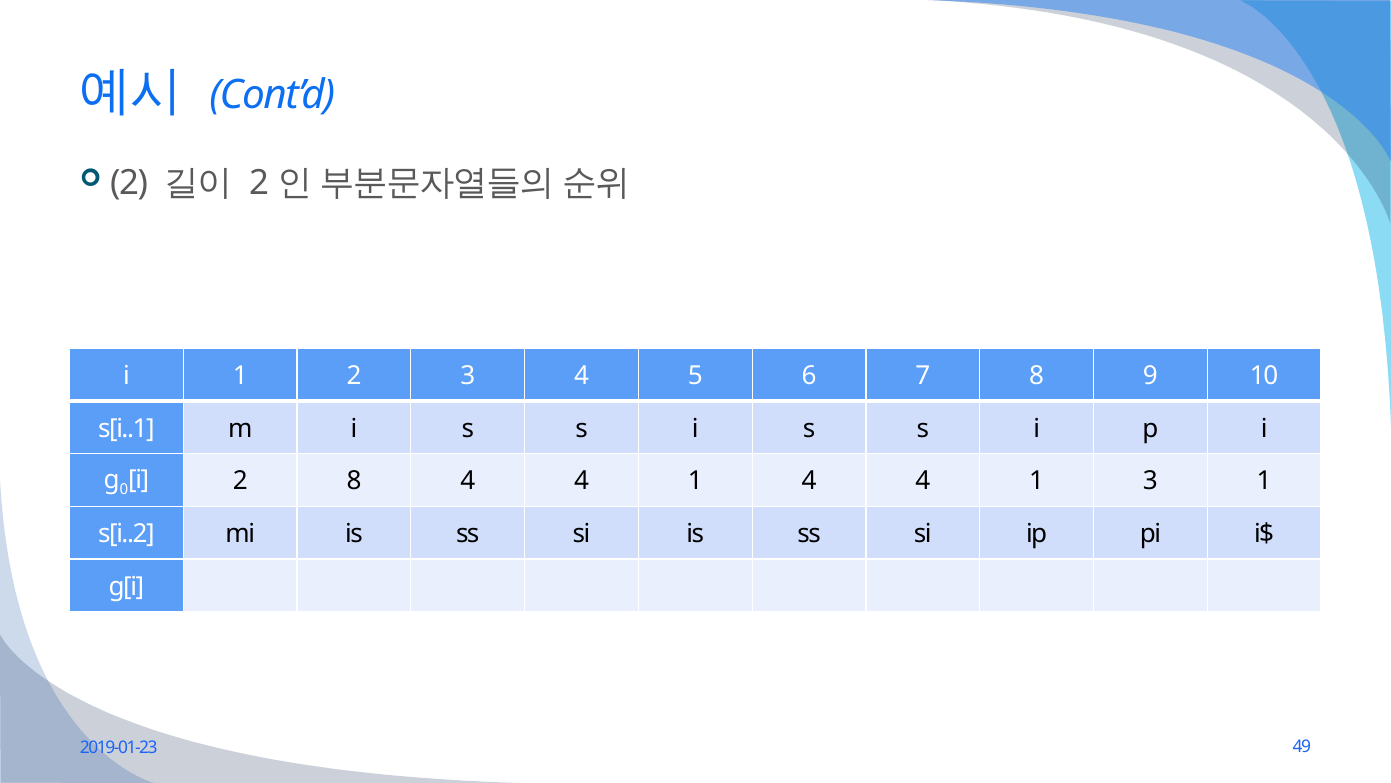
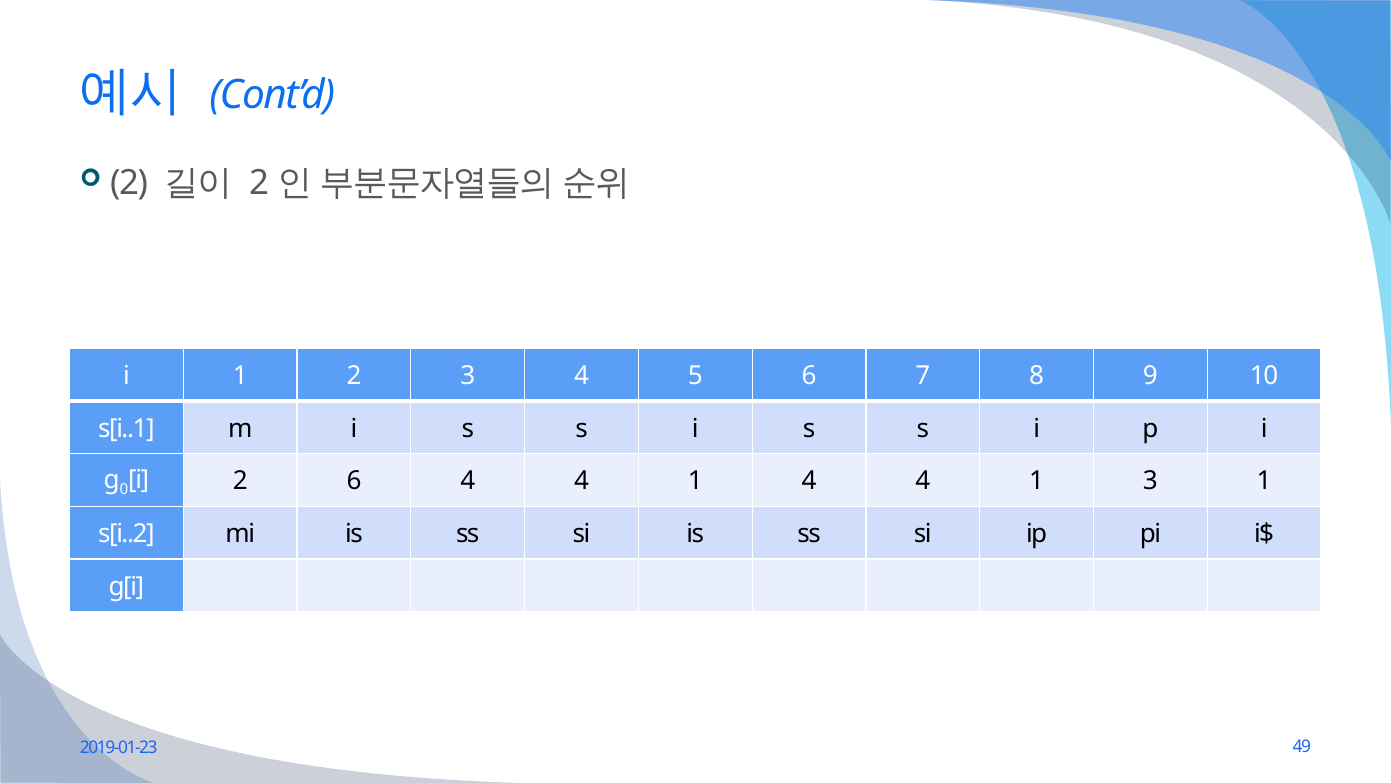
2 8: 8 -> 6 (354, 481)
